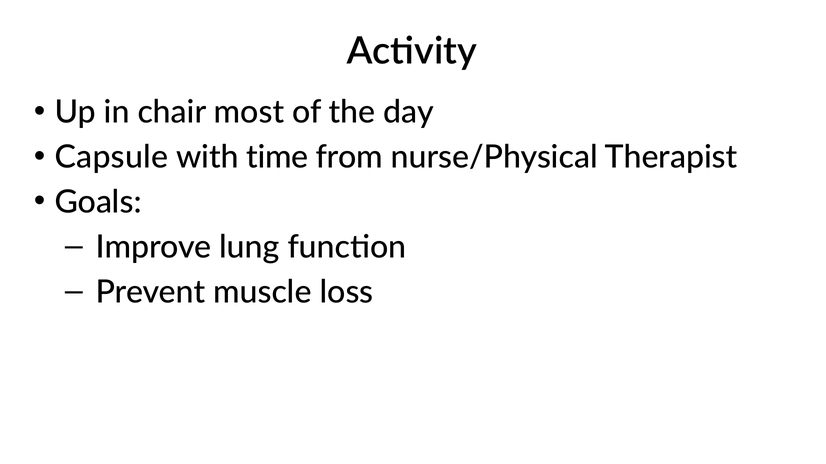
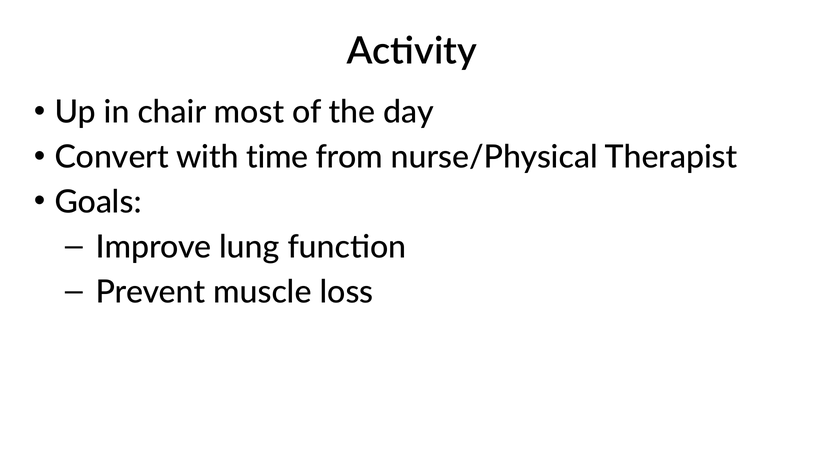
Capsule: Capsule -> Convert (112, 157)
